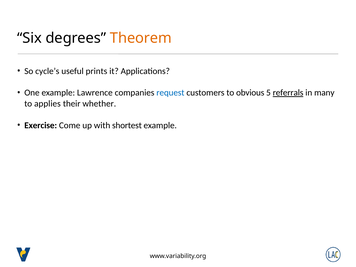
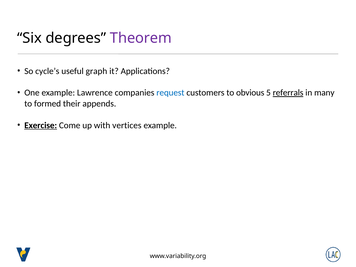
Theorem colour: orange -> purple (141, 38)
prints: prints -> graph (96, 71)
applies: applies -> formed (48, 104)
whether: whether -> appends (99, 104)
Exercise underline: none -> present (41, 125)
shortest: shortest -> vertices (127, 125)
